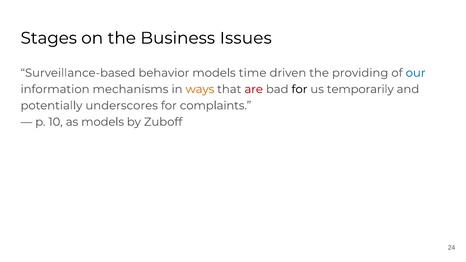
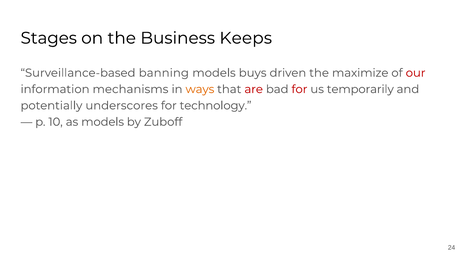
Issues: Issues -> Keeps (246, 38)
behavior: behavior -> banning (164, 73)
time: time -> buys (253, 73)
providing: providing -> maximize (360, 73)
our colour: blue -> red (416, 73)
for colour: black -> red (299, 89)
complaints: complaints -> technology (216, 106)
